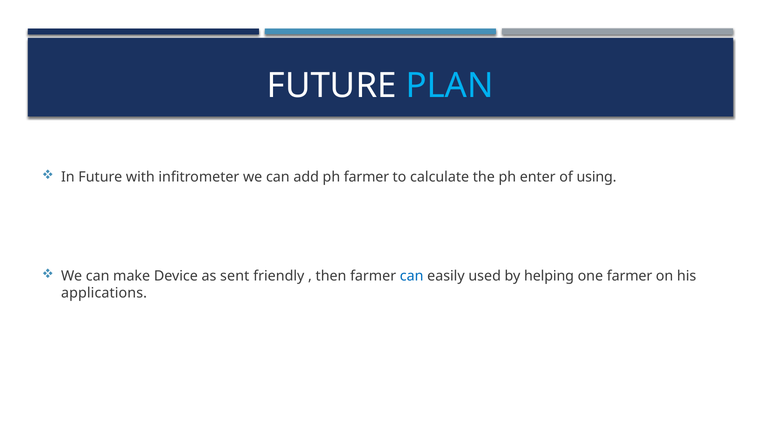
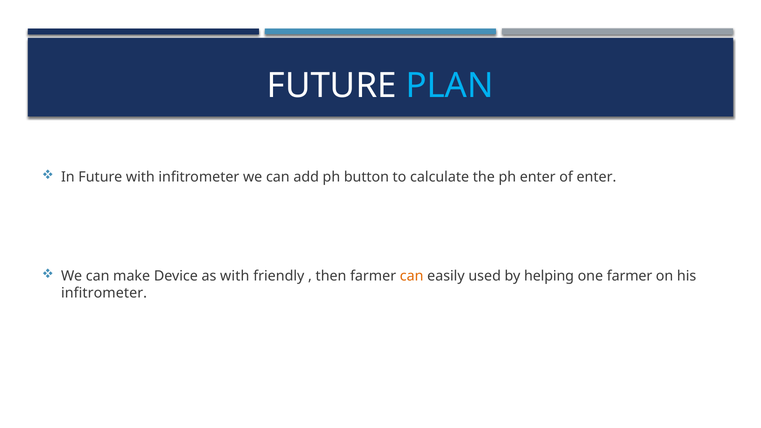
ph farmer: farmer -> button (366, 177)
of using: using -> enter (596, 177)
as sent: sent -> with (235, 276)
can colour: blue -> orange (412, 276)
applications: applications -> infitrometer (104, 293)
